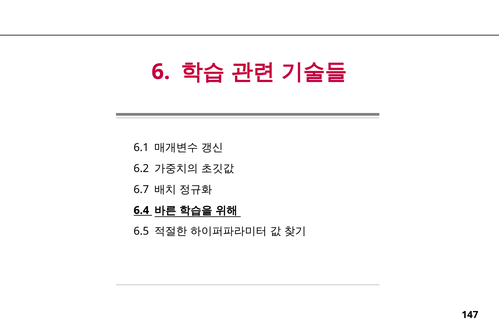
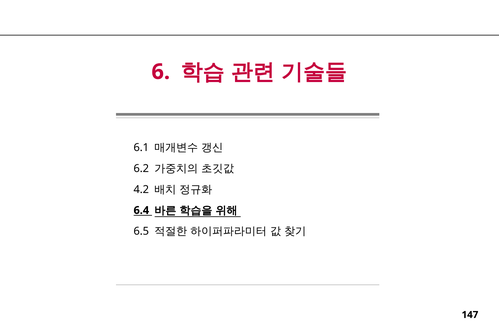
6.7: 6.7 -> 4.2 (141, 189)
